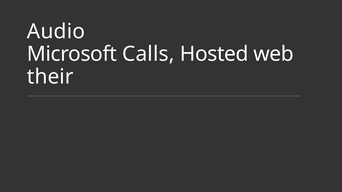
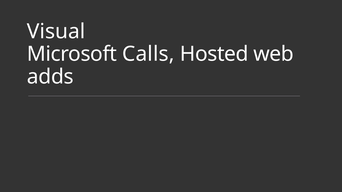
Audio: Audio -> Visual (56, 32)
their: their -> adds (50, 77)
